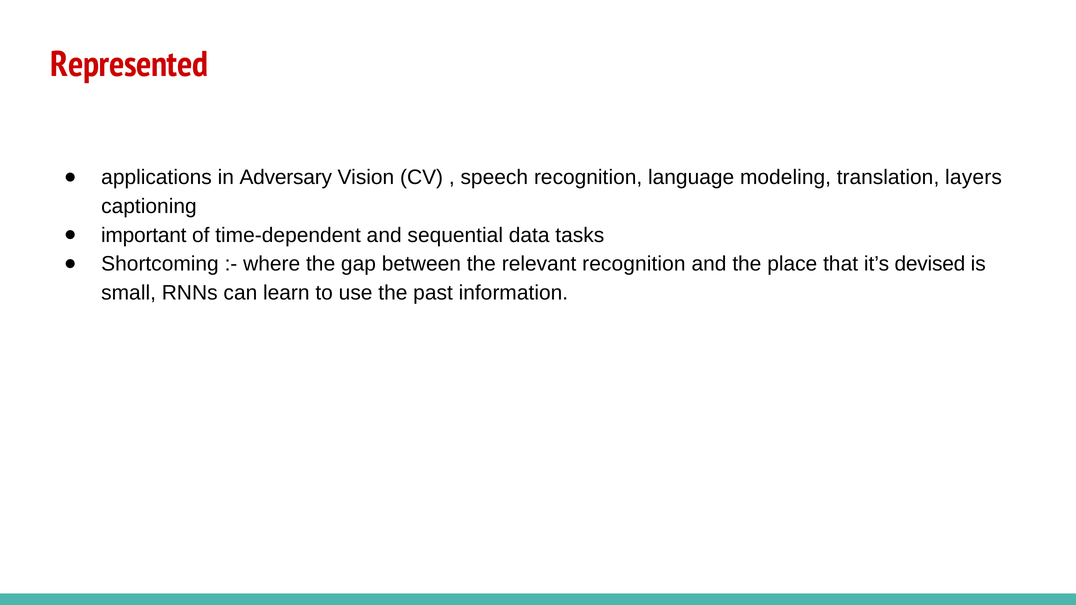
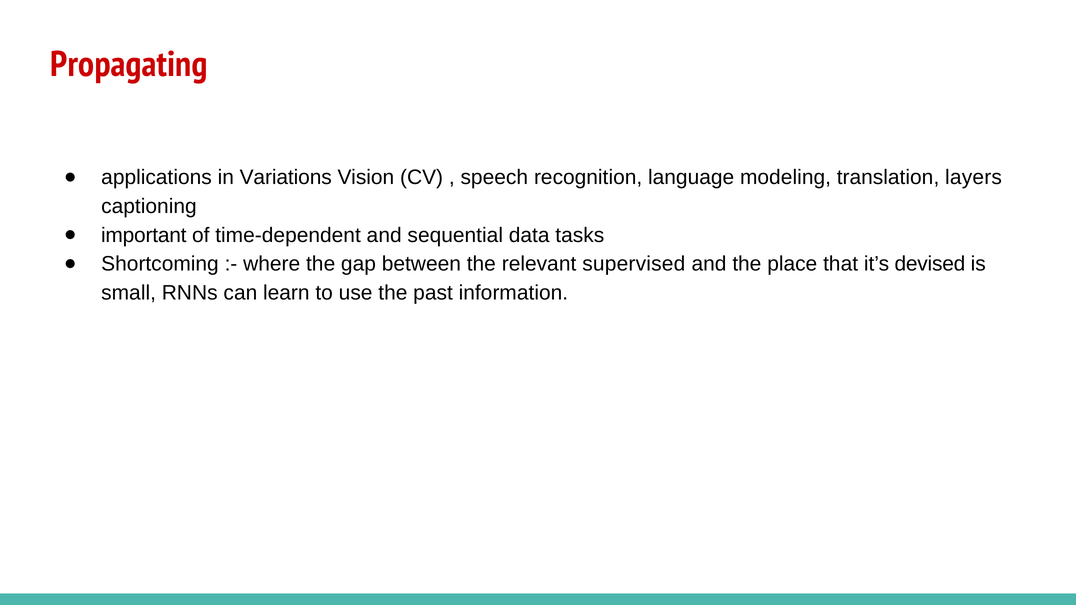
Represented: Represented -> Propagating (129, 65)
Adversary: Adversary -> Variations (286, 178)
relevant recognition: recognition -> supervised (634, 264)
